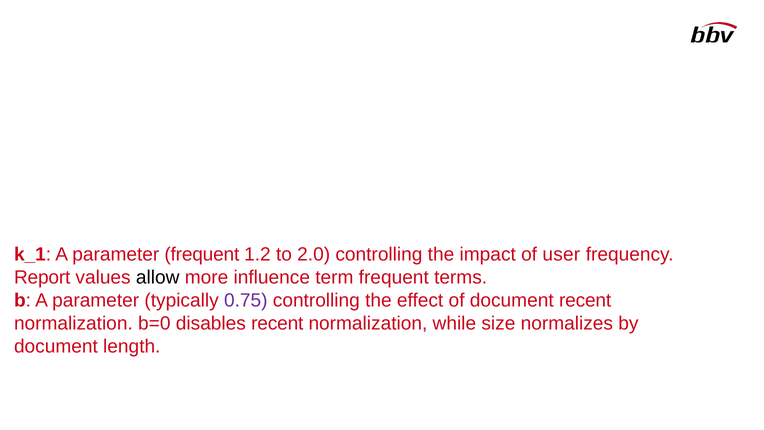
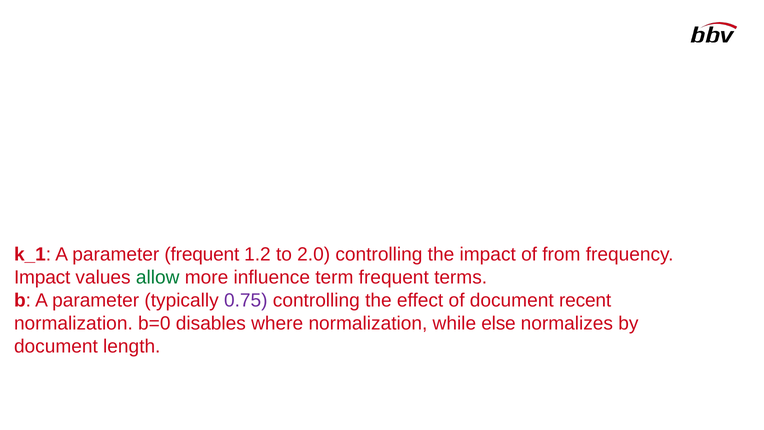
user: user -> from (561, 254)
Report: Report -> Impact (42, 277)
allow colour: black -> green (158, 277)
disables recent: recent -> where (277, 323)
size: size -> else (499, 323)
